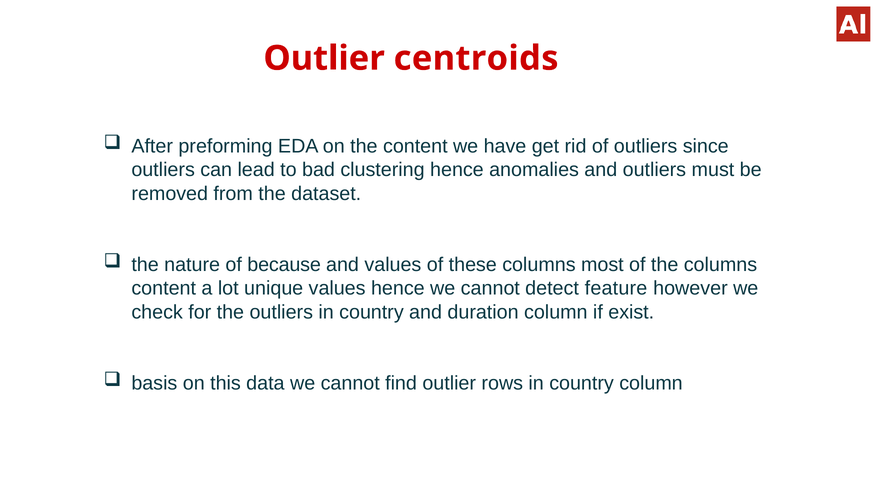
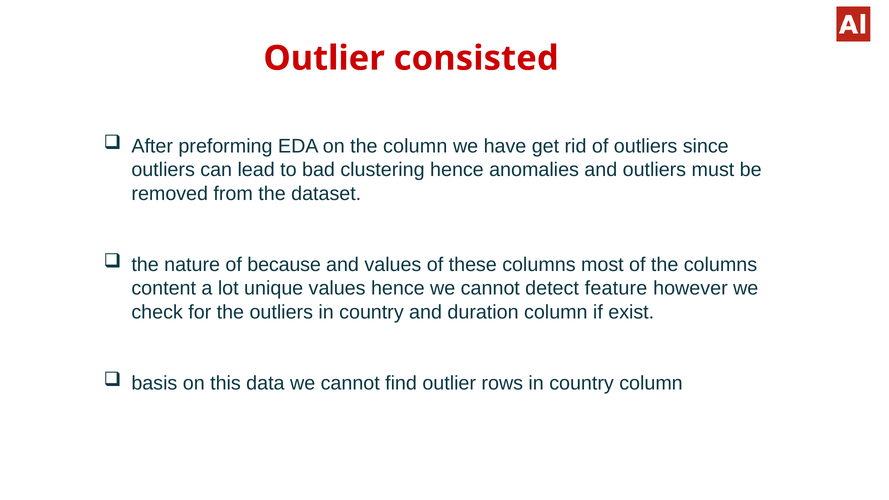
centroids: centroids -> consisted (476, 58)
the content: content -> column (415, 146)
